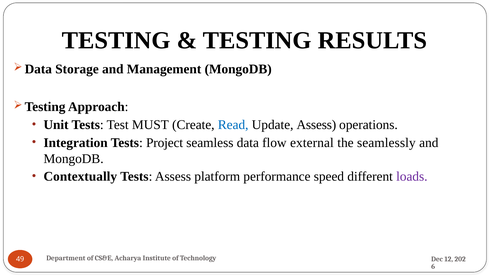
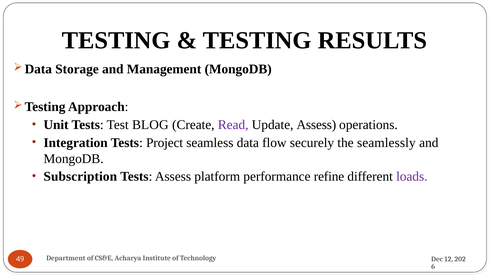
MUST: MUST -> BLOG (150, 125)
Read colour: blue -> purple (233, 125)
external: external -> securely (312, 142)
Contextually: Contextually -> Subscription (80, 176)
speed: speed -> refine (329, 176)
